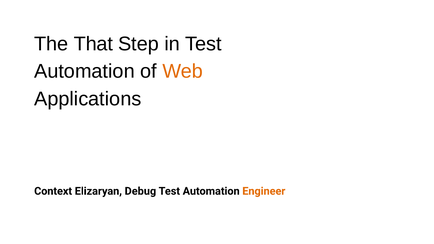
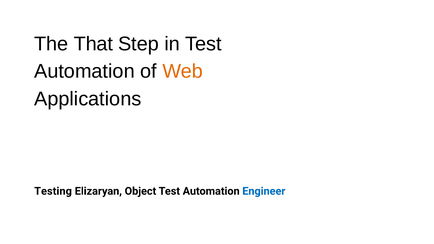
Context: Context -> Testing (53, 191)
Debug: Debug -> Object (140, 191)
Engineer colour: orange -> blue (264, 191)
